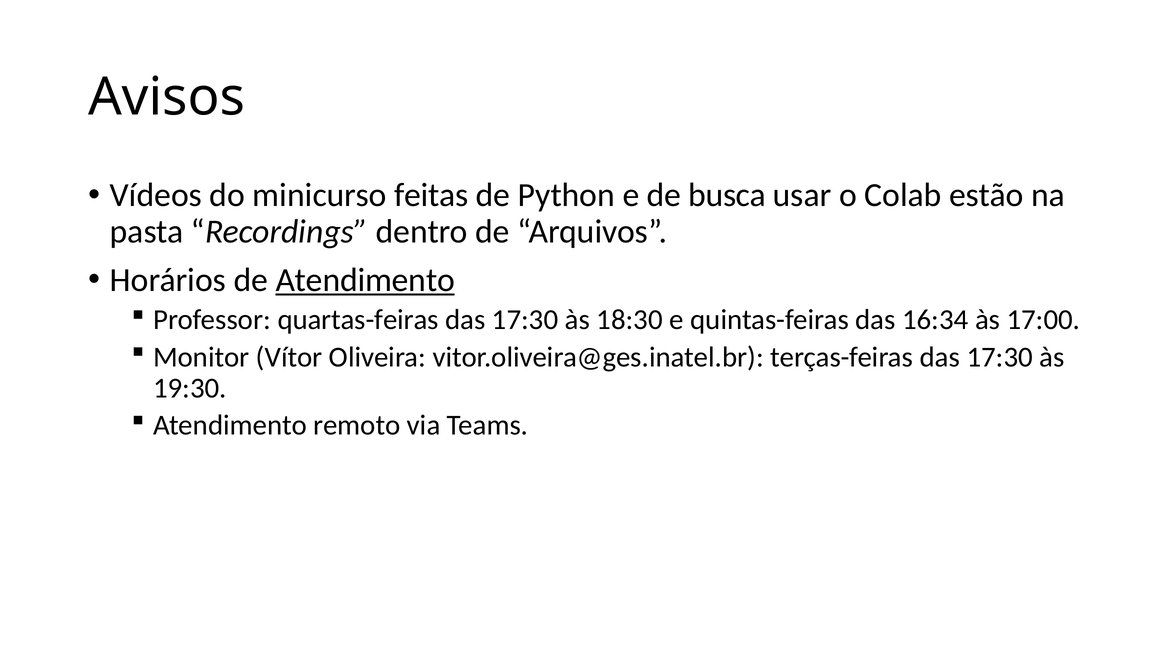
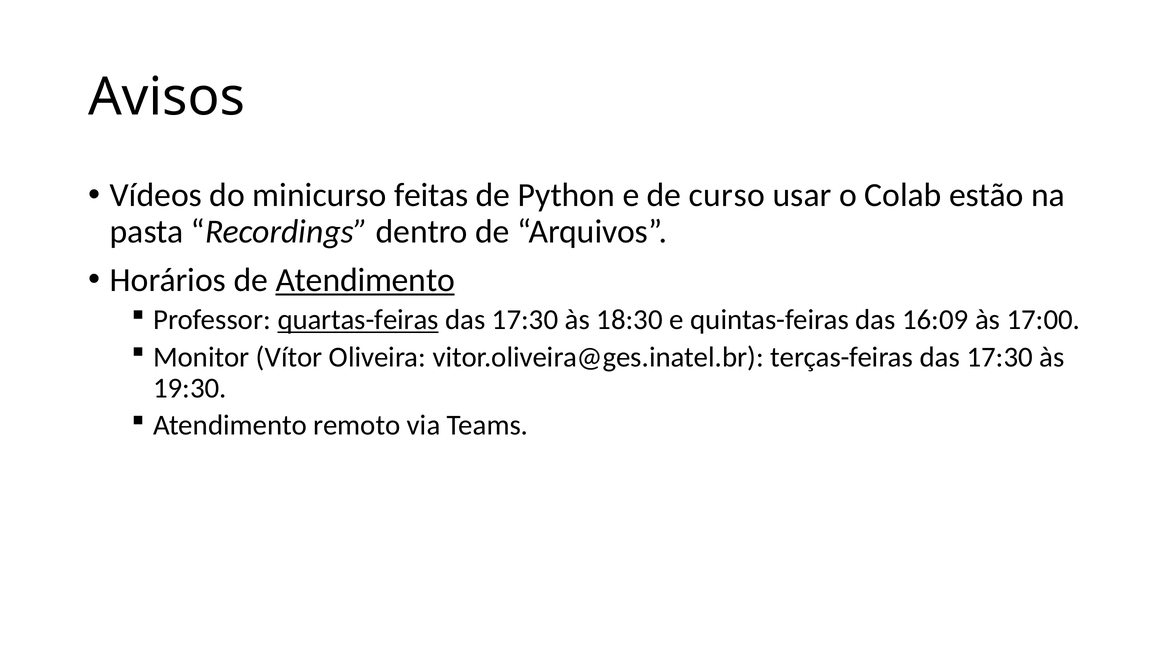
busca: busca -> curso (727, 195)
quartas-feiras underline: none -> present (358, 320)
16:34: 16:34 -> 16:09 (935, 320)
